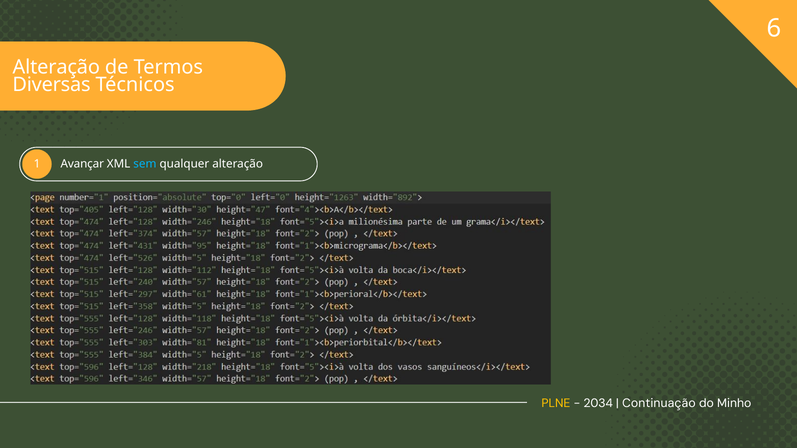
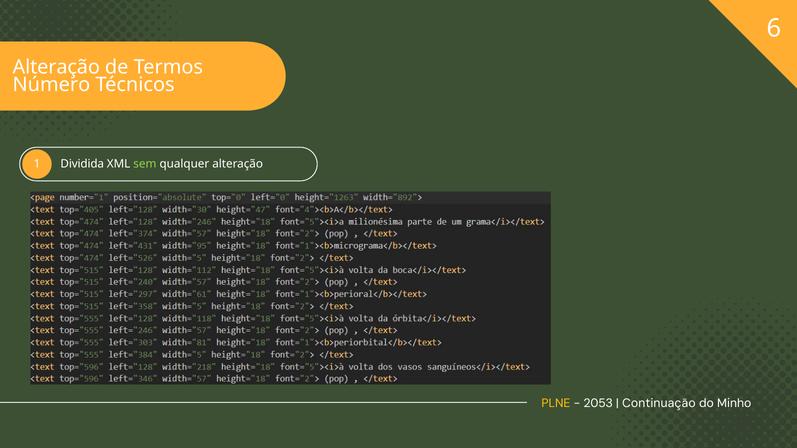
Diversas: Diversas -> Número (51, 84)
Avançar: Avançar -> Dividida (82, 164)
sem colour: light blue -> light green (145, 164)
2034: 2034 -> 2053 (598, 403)
